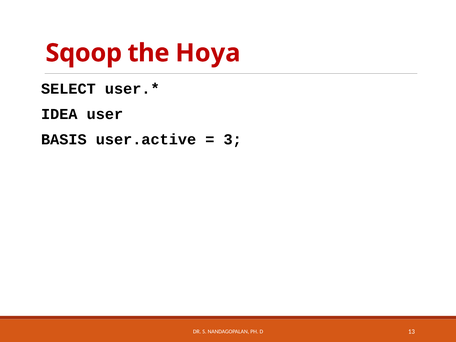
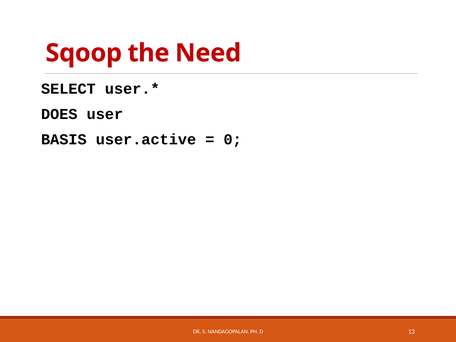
Hoya: Hoya -> Need (208, 53)
IDEA: IDEA -> DOES (59, 114)
3: 3 -> 0 (233, 139)
